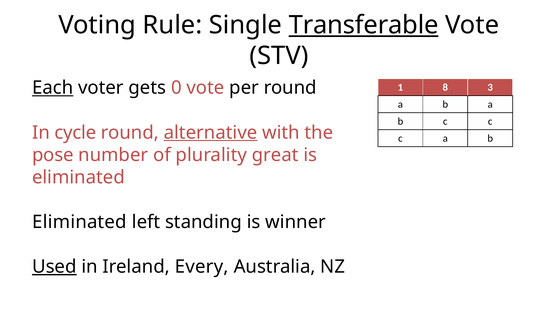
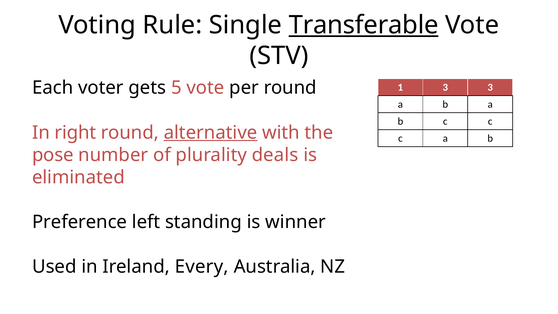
Each underline: present -> none (53, 88)
0: 0 -> 5 (176, 88)
1 8: 8 -> 3 (445, 87)
cycle: cycle -> right (75, 132)
great: great -> deals (275, 155)
Eliminated: Eliminated -> Preference (80, 222)
Used underline: present -> none (54, 267)
